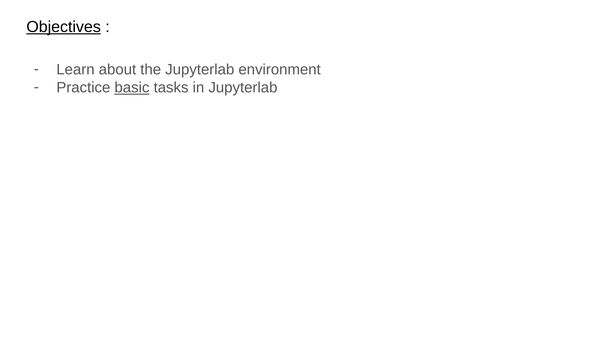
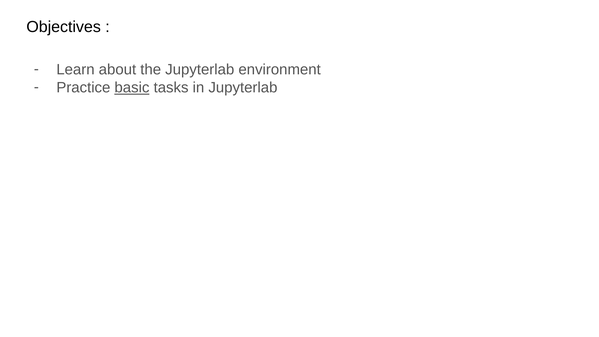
Objectives underline: present -> none (64, 27)
